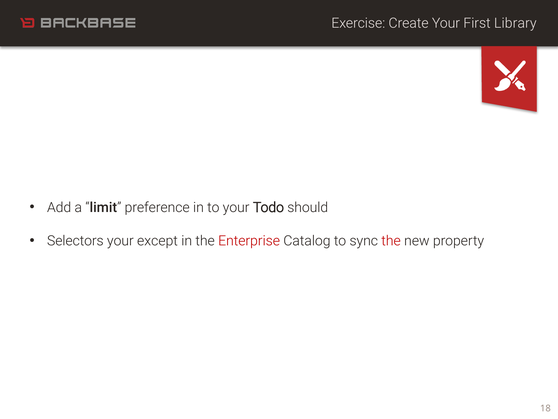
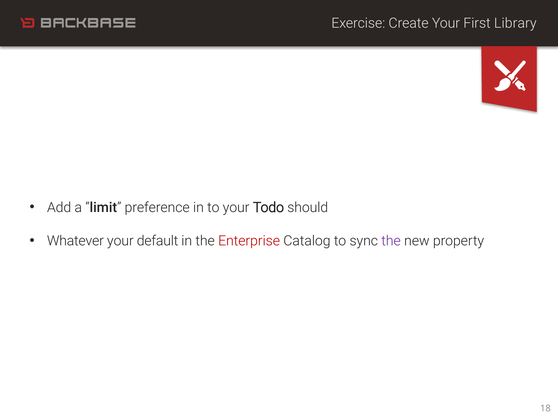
Selectors: Selectors -> Whatever (75, 241)
except: except -> default (158, 241)
the colour: red -> purple (391, 241)
